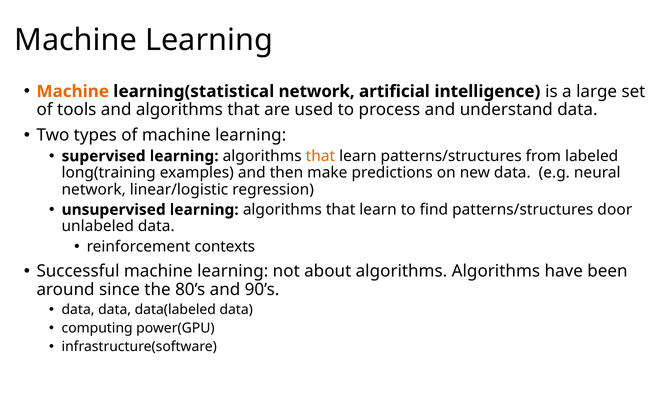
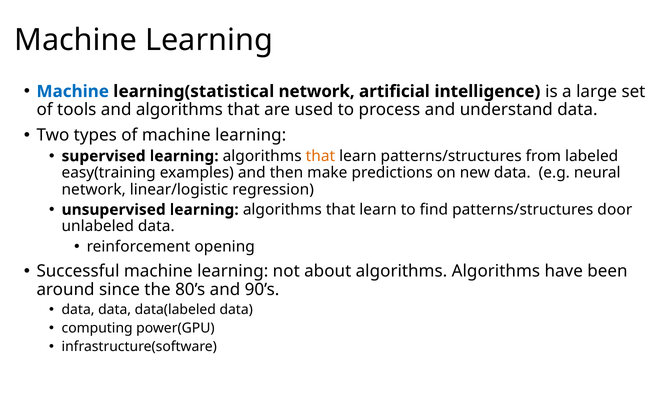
Machine colour: orange -> blue (73, 91)
long(training: long(training -> easy(training (109, 173)
contexts: contexts -> opening (225, 247)
